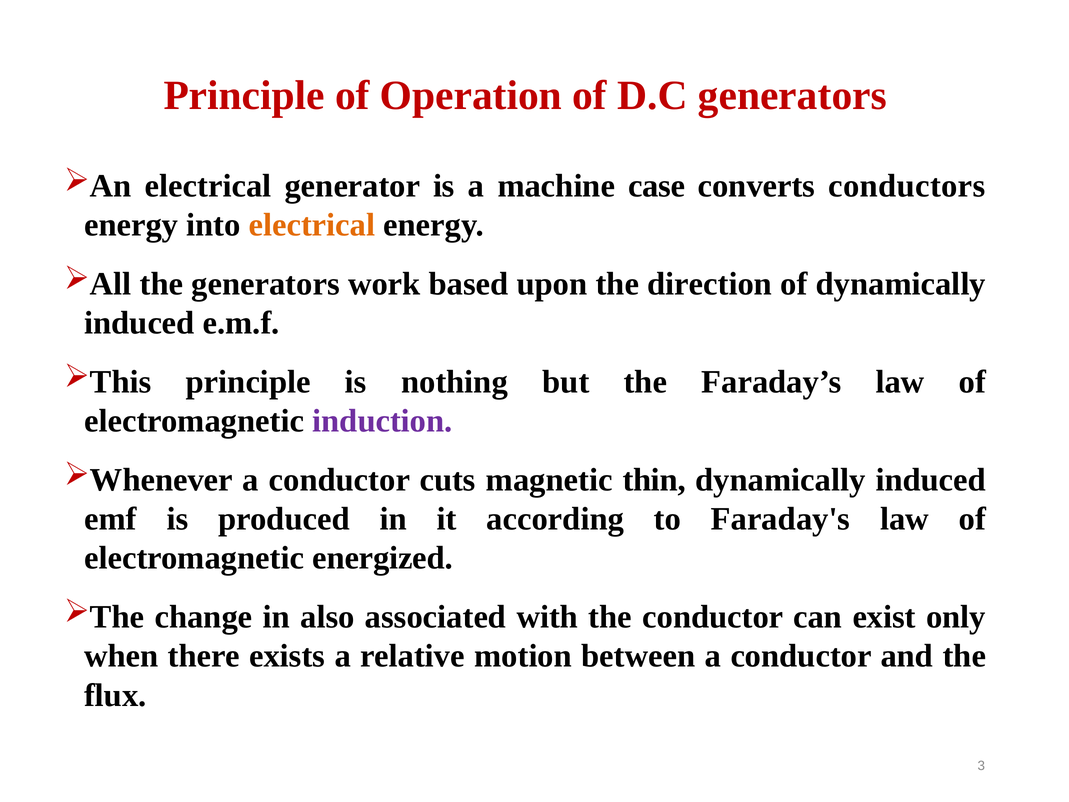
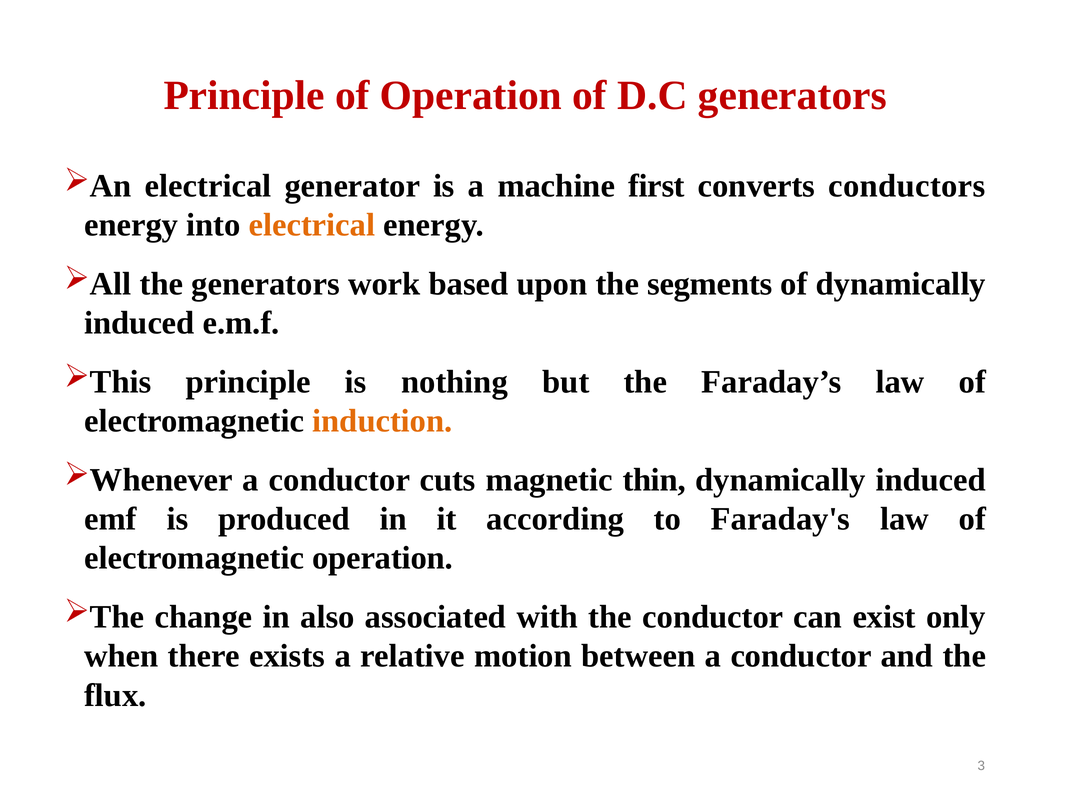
case: case -> first (657, 186)
direction: direction -> segments (710, 284)
induction colour: purple -> orange (382, 421)
electromagnetic energized: energized -> operation (383, 558)
